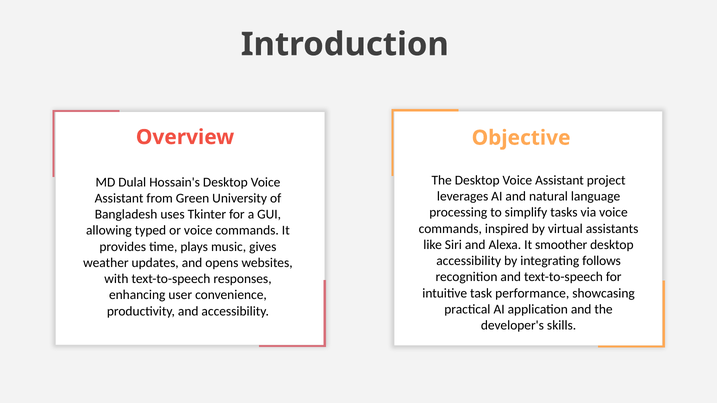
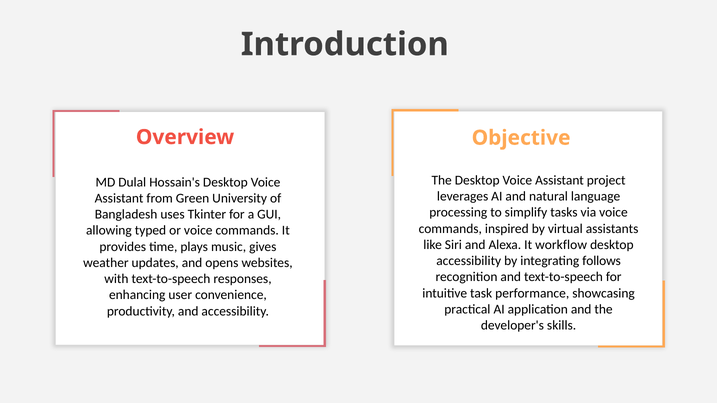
smoother: smoother -> workflow (561, 245)
